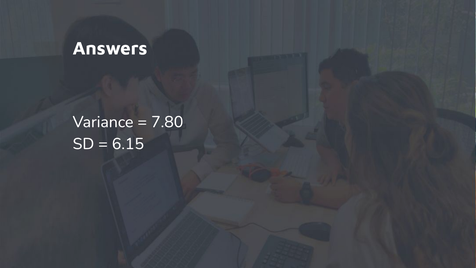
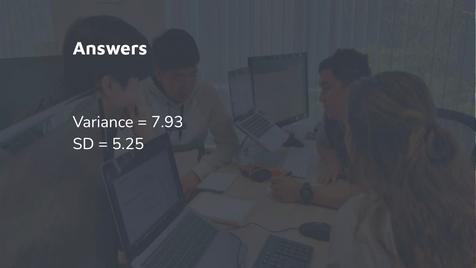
7.80: 7.80 -> 7.93 (167, 122)
6.15: 6.15 -> 5.25 (128, 144)
